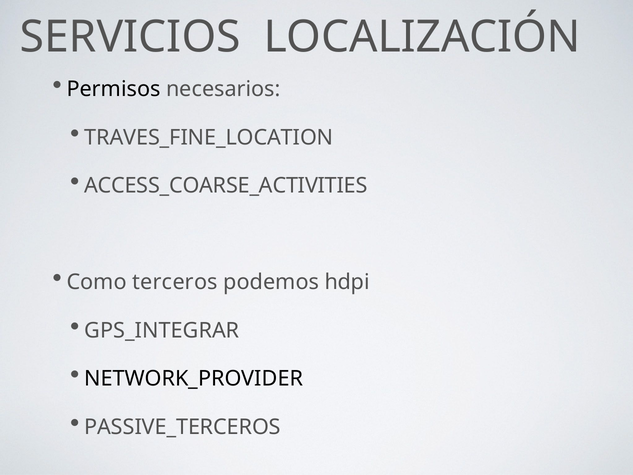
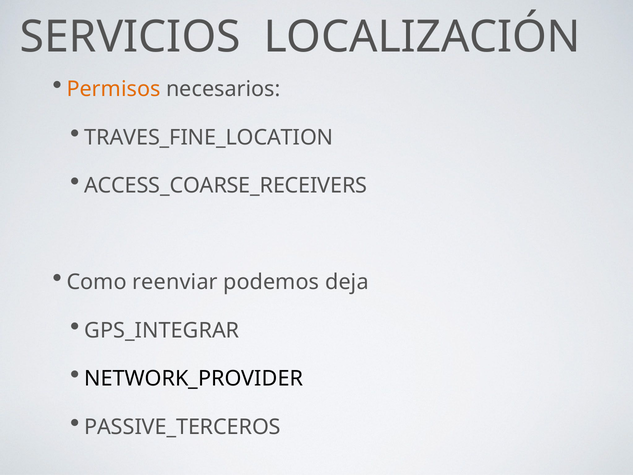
Permisos colour: black -> orange (114, 89)
ACCESS_COARSE_ACTIVITIES: ACCESS_COARSE_ACTIVITIES -> ACCESS_COARSE_RECEIVERS (226, 186)
terceros: terceros -> reenviar (175, 282)
hdpi: hdpi -> deja (347, 282)
